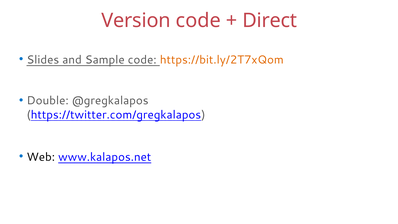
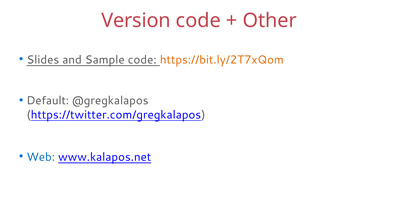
Direct: Direct -> Other (270, 21)
Double: Double -> Default (48, 101)
Web colour: black -> blue (41, 157)
